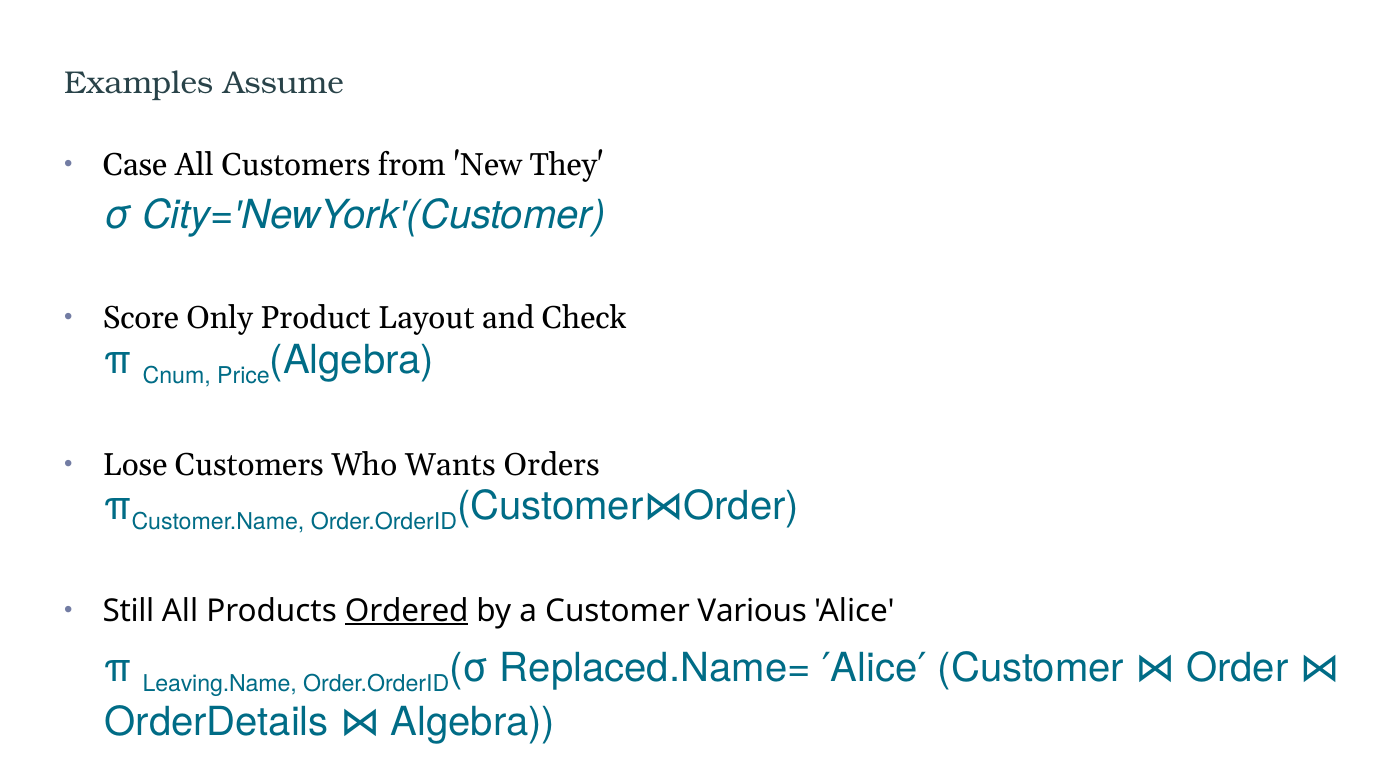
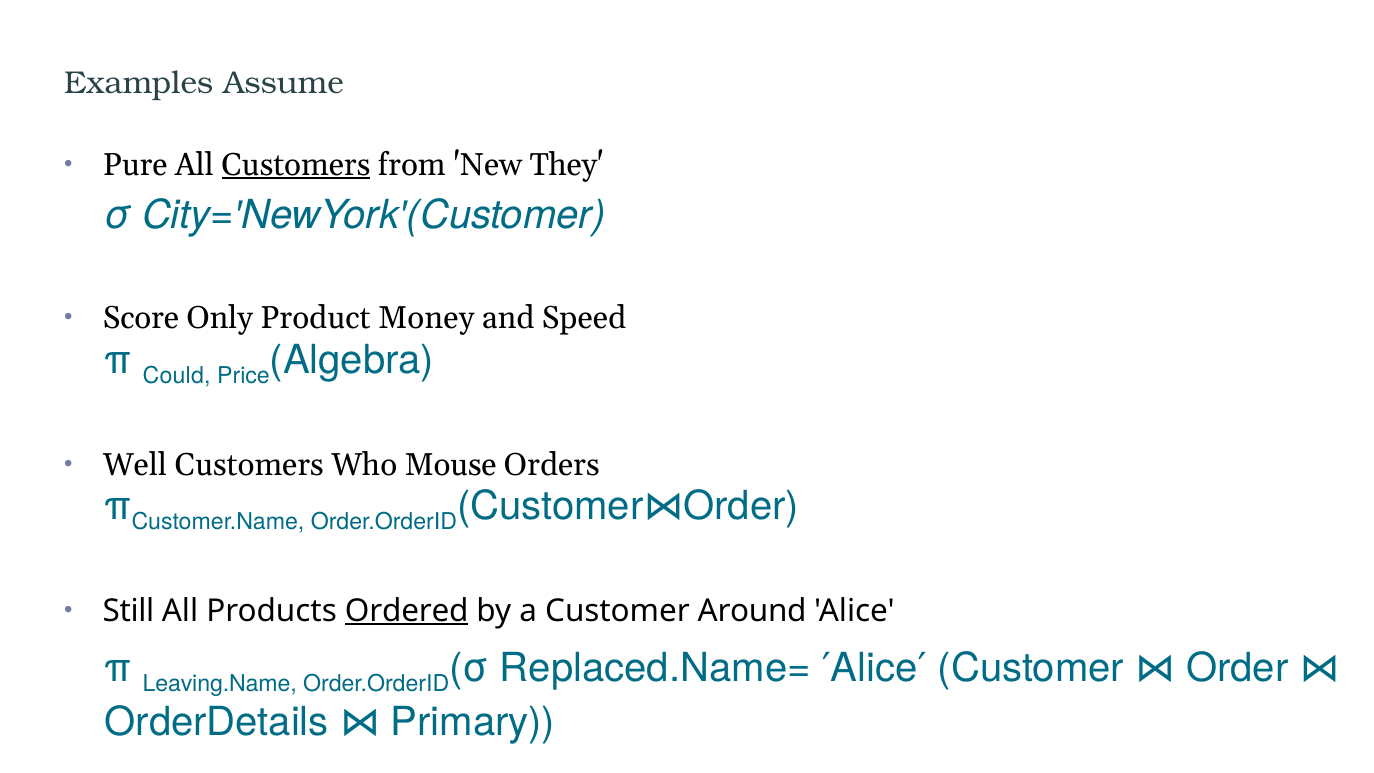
Case: Case -> Pure (135, 165)
Customers underline: none -> present (296, 165)
Layout: Layout -> Money (426, 318)
Check: Check -> Speed (584, 318)
Cnum: Cnum -> Could (177, 376)
Lose: Lose -> Well (135, 465)
Wants: Wants -> Mouse (451, 465)
Various: Various -> Around (752, 611)
OrderDetails Algebra: Algebra -> Primary (473, 723)
